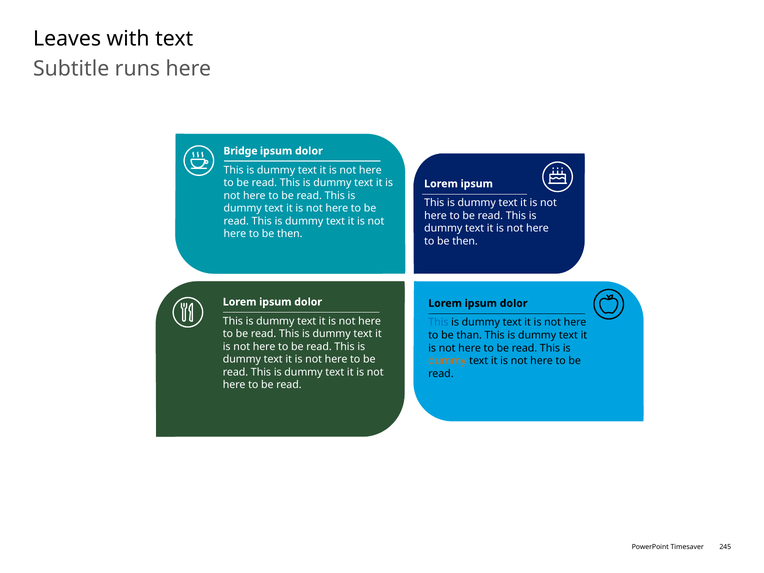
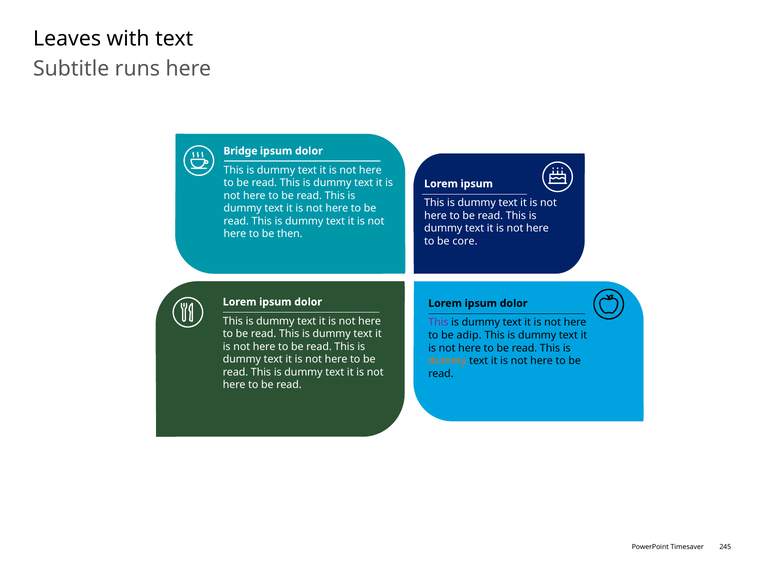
then: then -> core (465, 241)
This colour: blue -> purple (438, 322)
than: than -> adip (469, 335)
